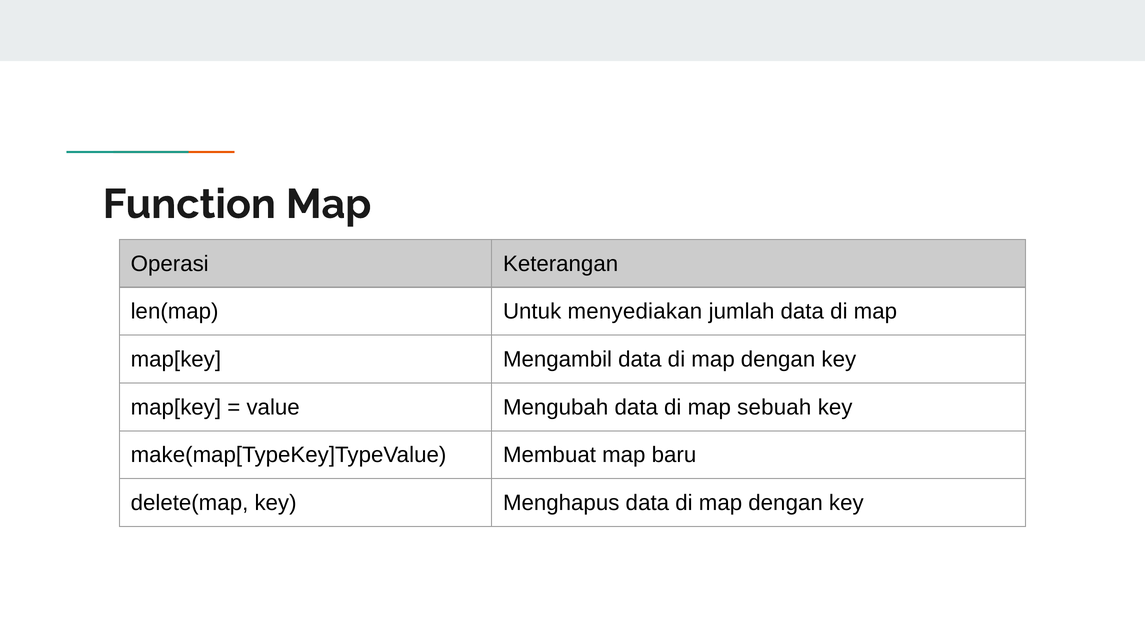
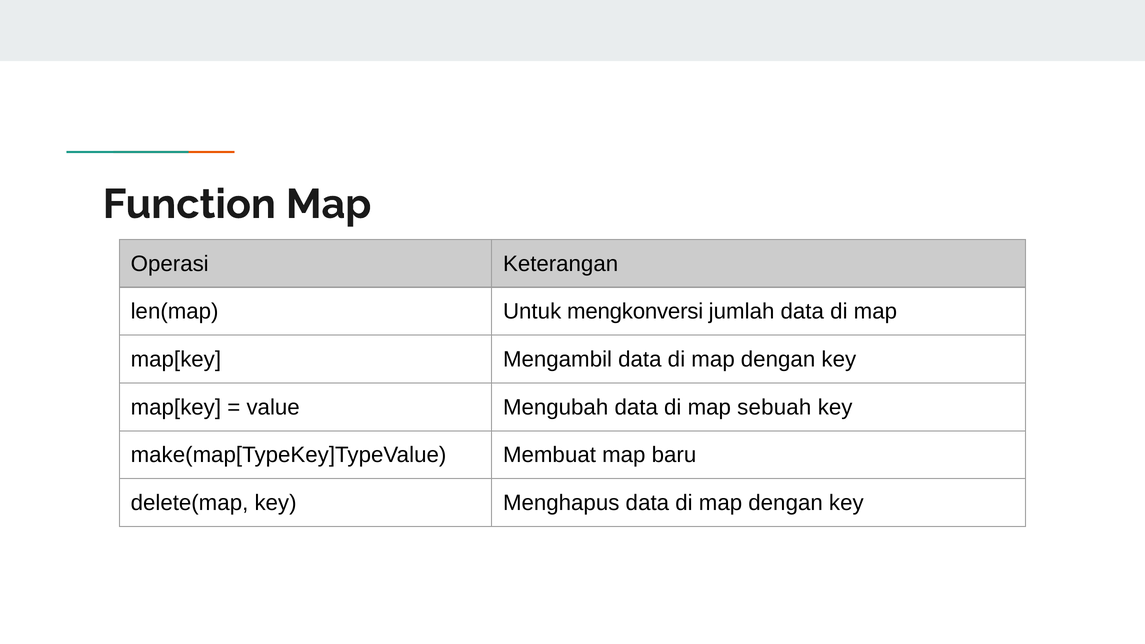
menyediakan: menyediakan -> mengkonversi (635, 312)
